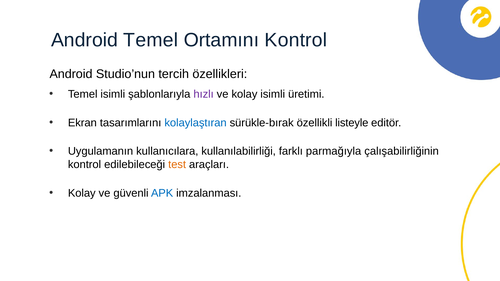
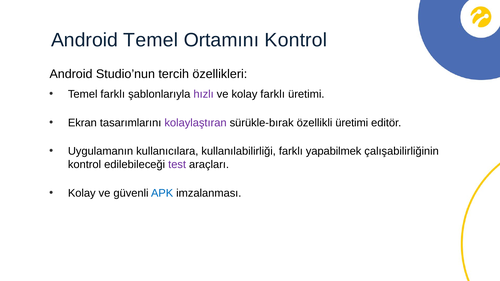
Temel isimli: isimli -> farklı (113, 94)
kolay isimli: isimli -> farklı (273, 94)
kolaylaştıran colour: blue -> purple (196, 123)
özellikli listeyle: listeyle -> üretimi (352, 123)
parmağıyla: parmağıyla -> yapabilmek (334, 151)
test colour: orange -> purple (177, 165)
